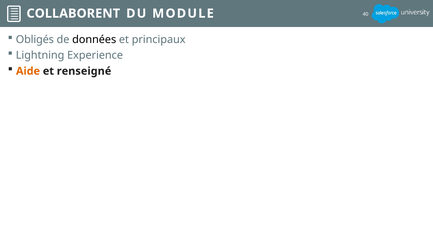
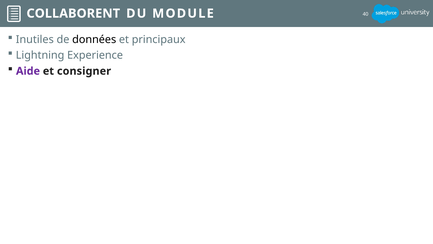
Obligés: Obligés -> Inutiles (35, 40)
Aide colour: orange -> purple (28, 71)
renseigné: renseigné -> consigner (84, 71)
